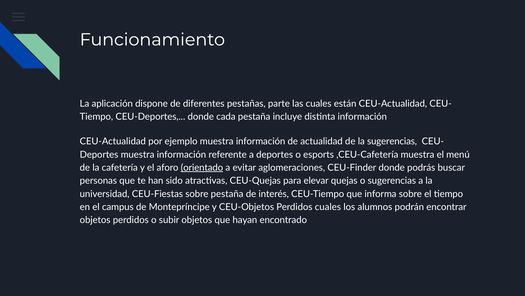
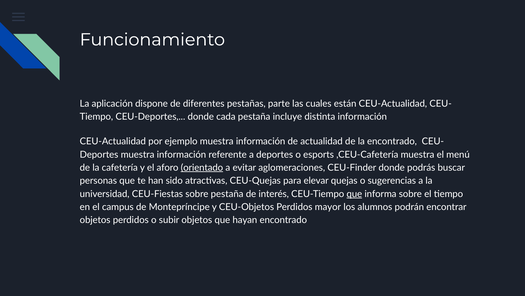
la sugerencias: sugerencias -> encontrado (392, 141)
que underline: none -> present (354, 193)
Perdidos cuales: cuales -> mayor (328, 207)
